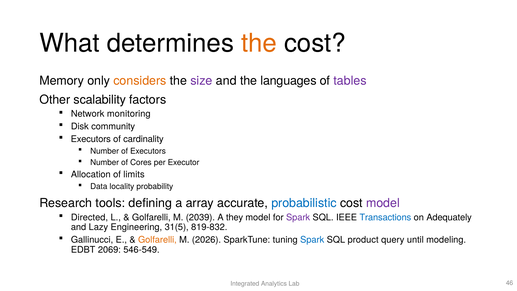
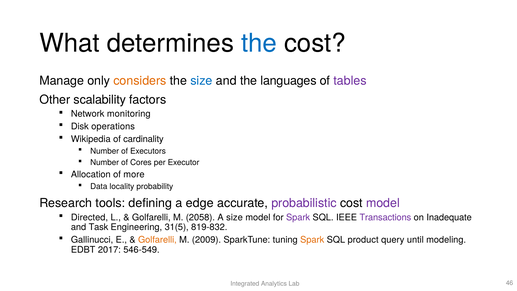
the colour: orange -> blue (259, 43)
Memory: Memory -> Manage (62, 81)
size colour: purple -> blue (201, 81)
community: community -> operations (113, 126)
Executors: Executors -> Wikipedia (91, 139)
limits: limits -> more (134, 174)
array: array -> edge (200, 203)
probabilistic colour: blue -> purple (304, 203)
2039: 2039 -> 2058 (200, 217)
A they: they -> size (234, 217)
Transactions colour: blue -> purple (385, 217)
Adequately: Adequately -> Inadequate (449, 217)
Lazy: Lazy -> Task (98, 227)
2026: 2026 -> 2009 (206, 240)
Spark colour: blue -> orange (312, 240)
2069: 2069 -> 2017 (109, 250)
